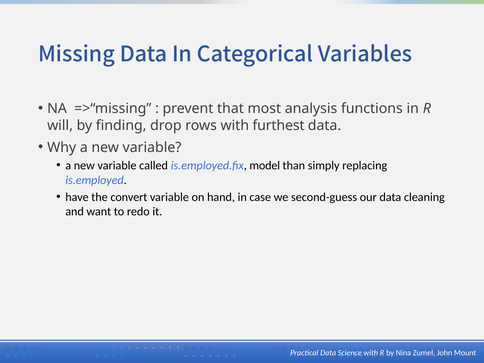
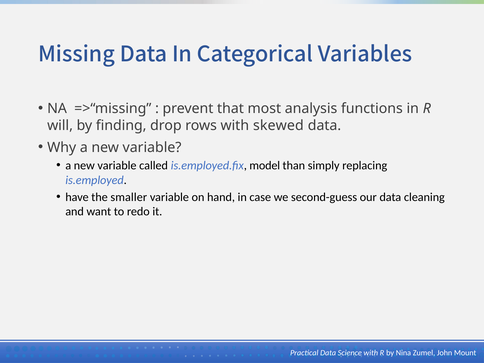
furthest: furthest -> skewed (278, 125)
convert: convert -> smaller (129, 197)
